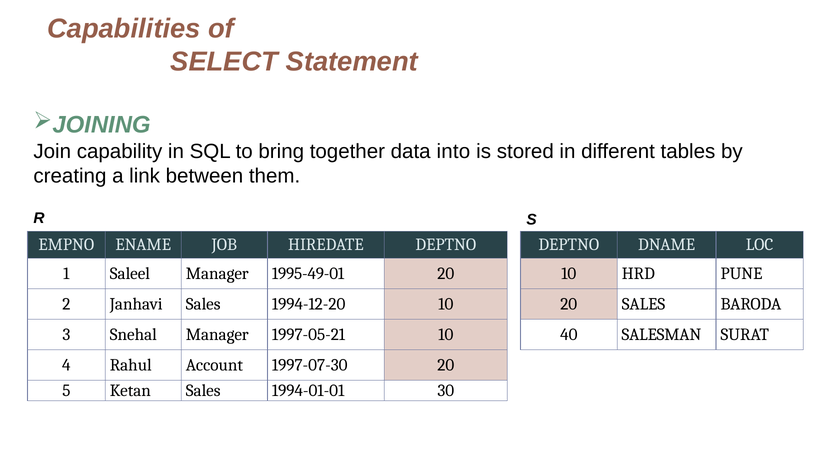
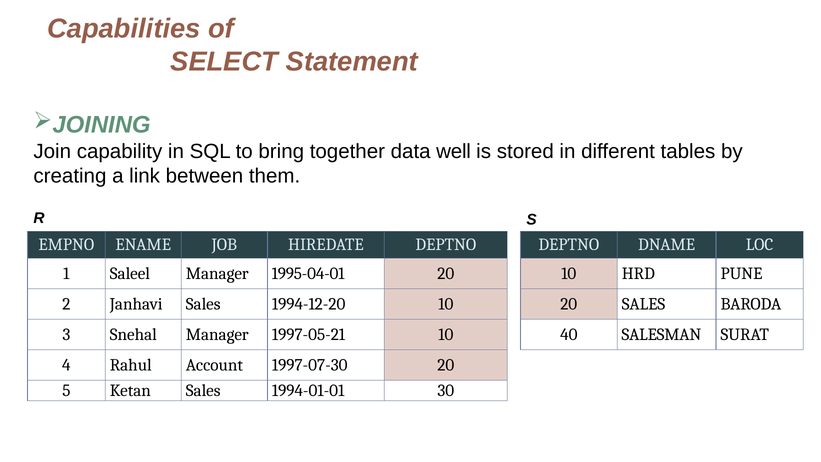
into: into -> well (454, 151)
1995-49-01: 1995-49-01 -> 1995-04-01 (308, 273)
